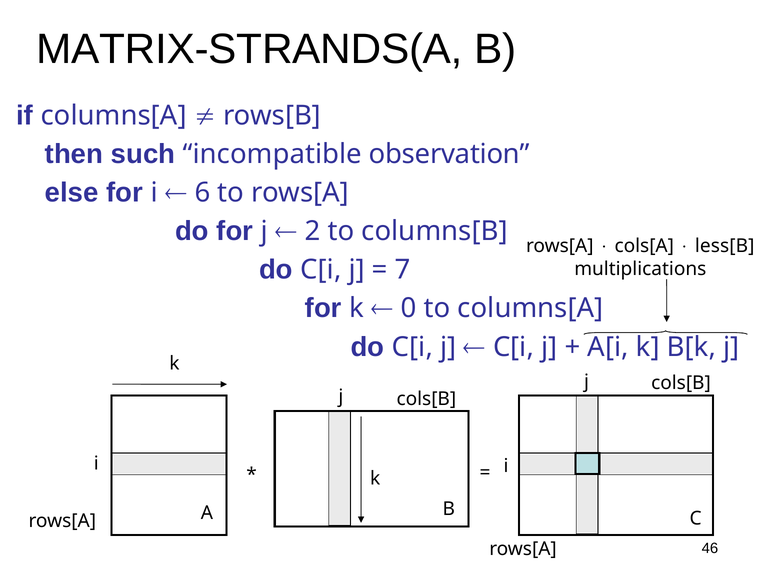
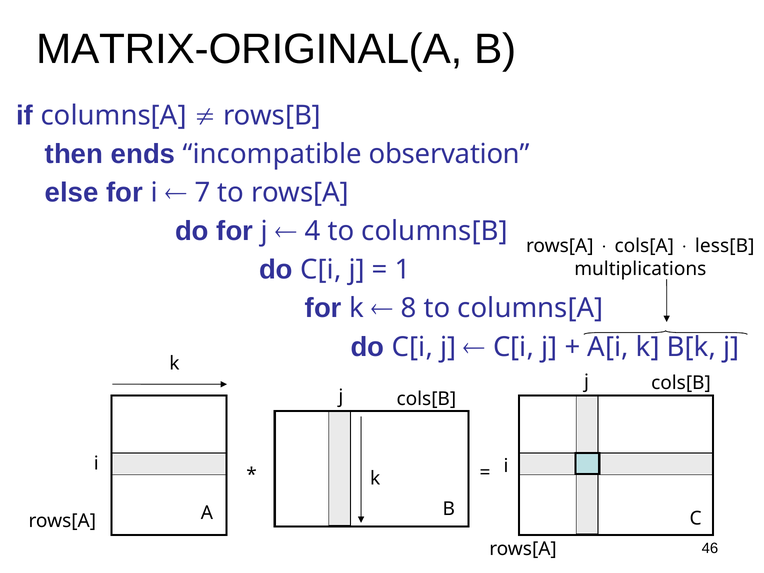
MATRIX-STRANDS(A: MATRIX-STRANDS(A -> MATRIX-ORIGINAL(A (249, 49)
such: such -> ends (143, 154)
6: 6 -> 7 (202, 193)
2: 2 -> 4 (313, 231)
7: 7 -> 1 (403, 270)
0: 0 -> 8 (409, 308)
